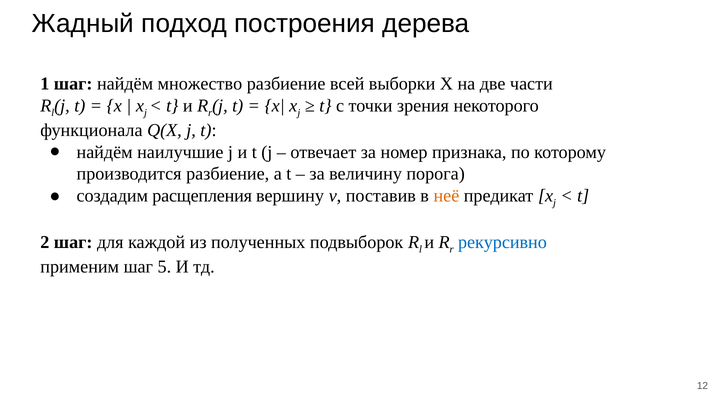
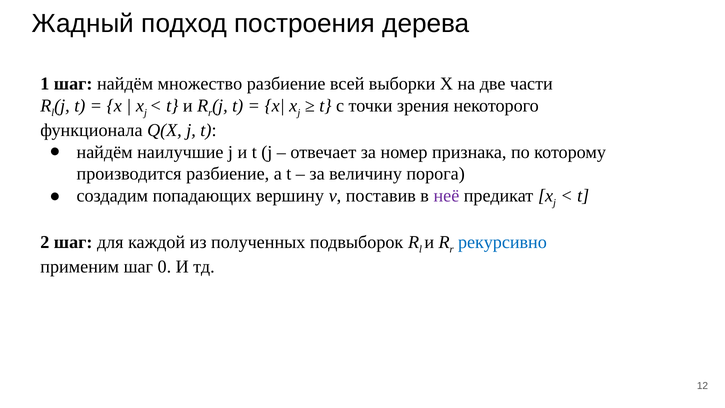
расщепления: расщепления -> попадающих (202, 196)
неё colour: orange -> purple (446, 196)
5: 5 -> 0 (164, 267)
